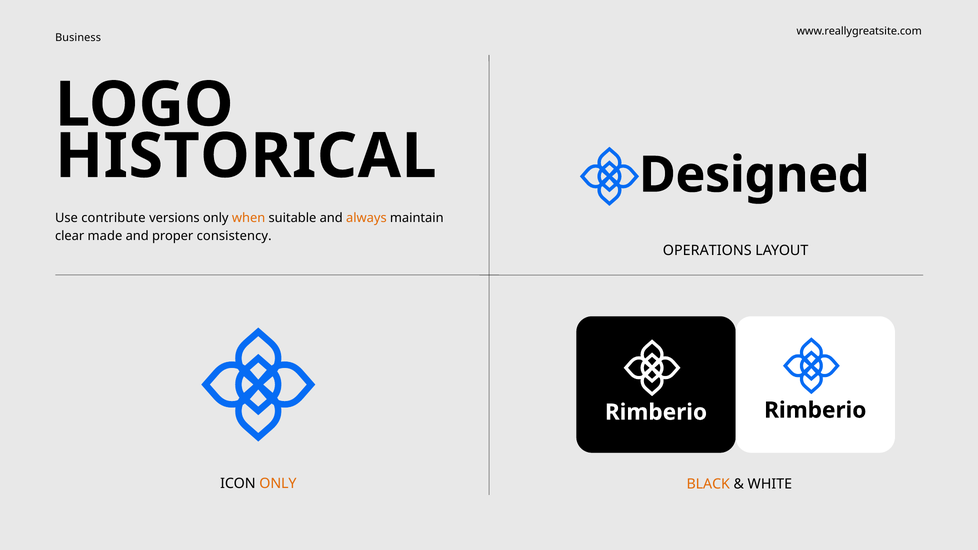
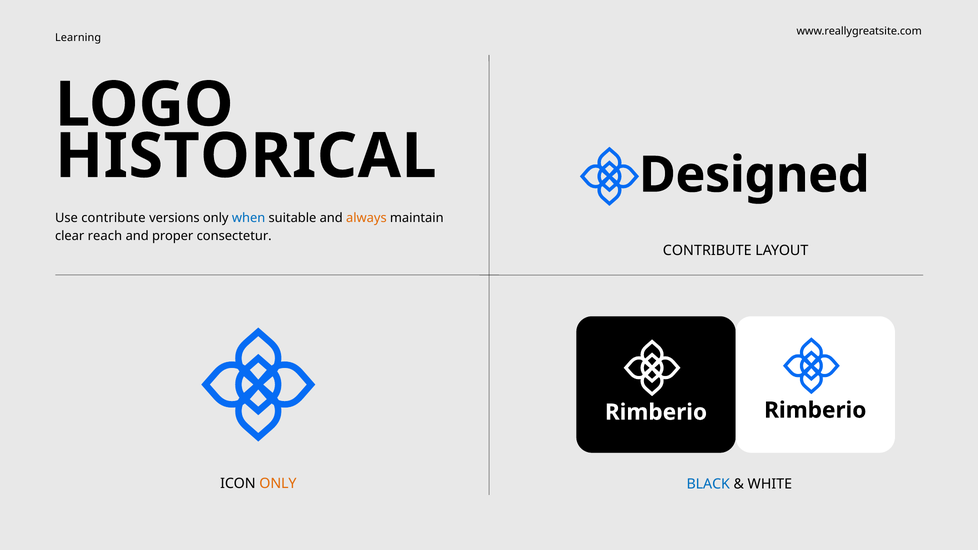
Business: Business -> Learning (78, 38)
when colour: orange -> blue (249, 218)
made: made -> reach (105, 236)
consistency: consistency -> consectetur (234, 236)
OPERATIONS: OPERATIONS -> CONTRIBUTE (707, 250)
BLACK colour: orange -> blue (708, 484)
